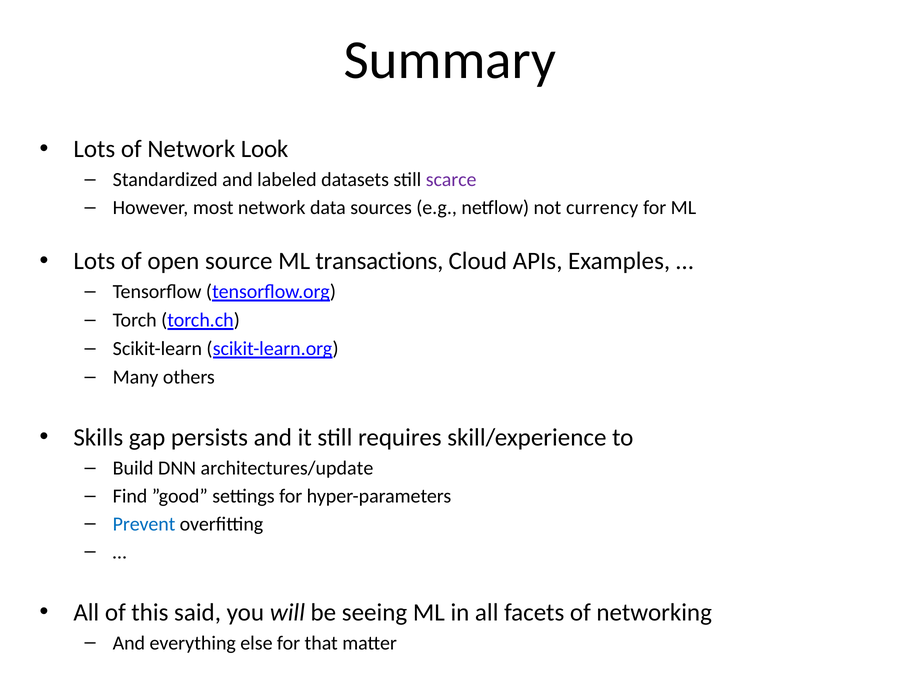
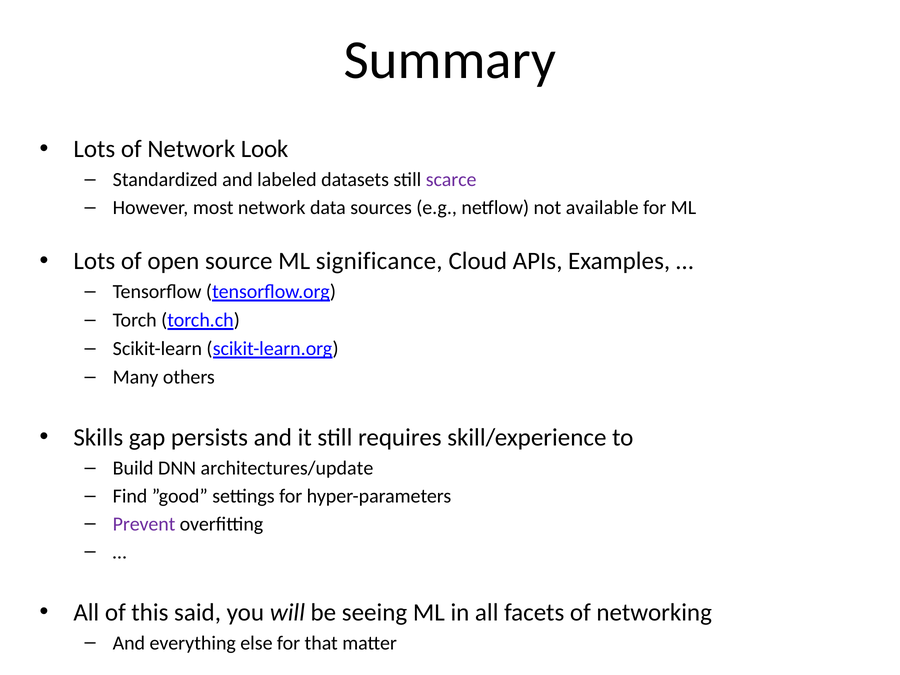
currency: currency -> available (602, 208)
transactions: transactions -> significance (379, 261)
Prevent colour: blue -> purple (144, 524)
